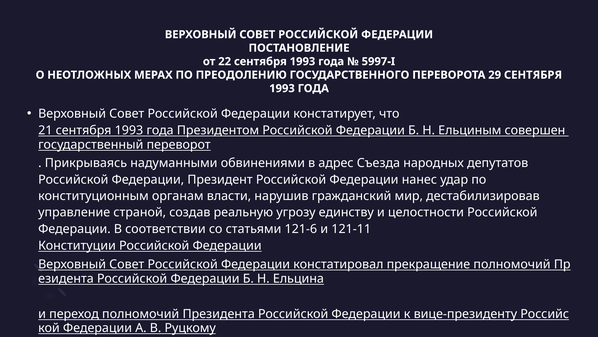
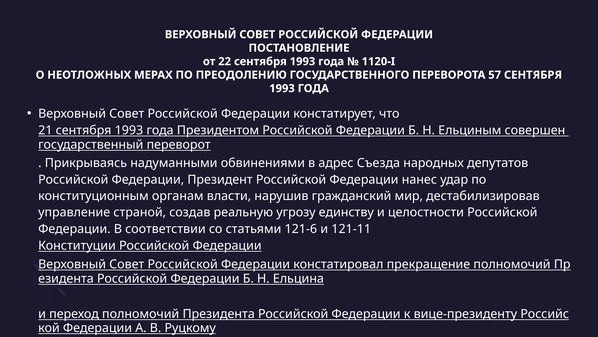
5997-I: 5997-I -> 1120-I (378, 61)
29: 29 -> 57 (495, 75)
